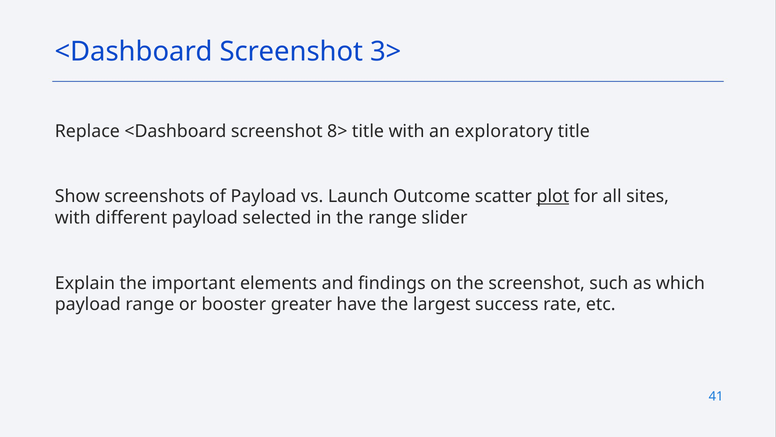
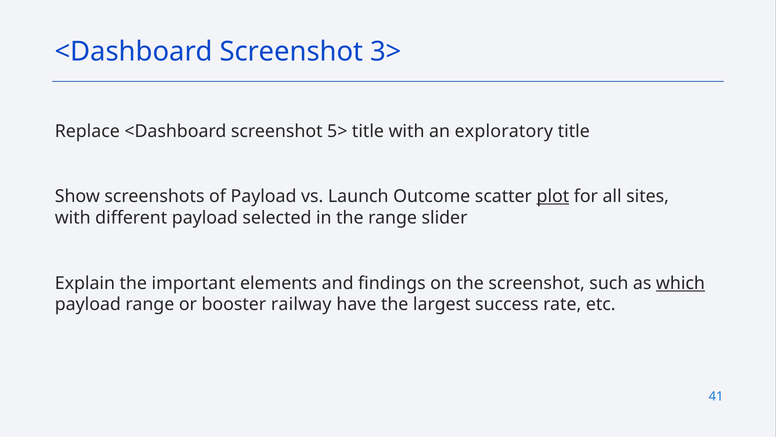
8>: 8> -> 5> (337, 131)
which underline: none -> present (680, 283)
greater: greater -> railway (301, 304)
